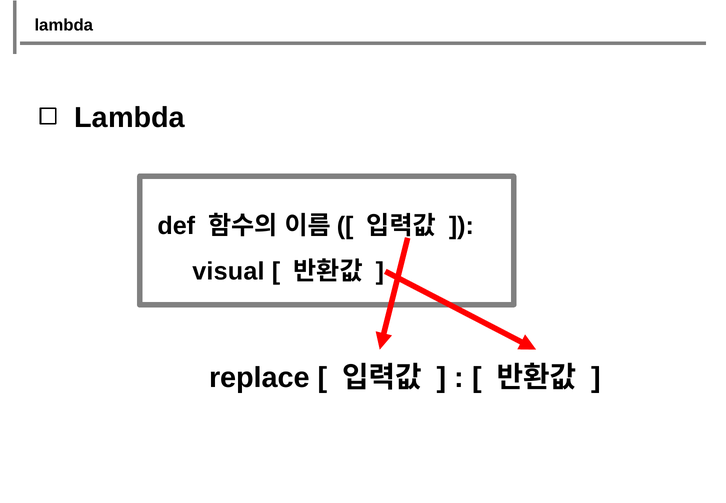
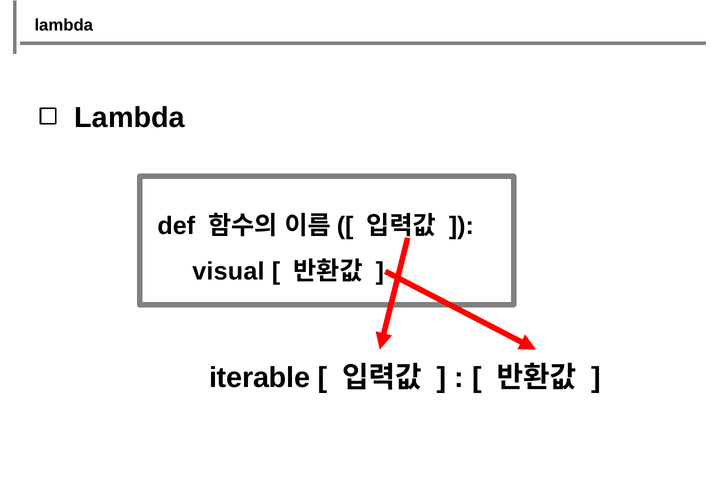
replace: replace -> iterable (260, 378)
